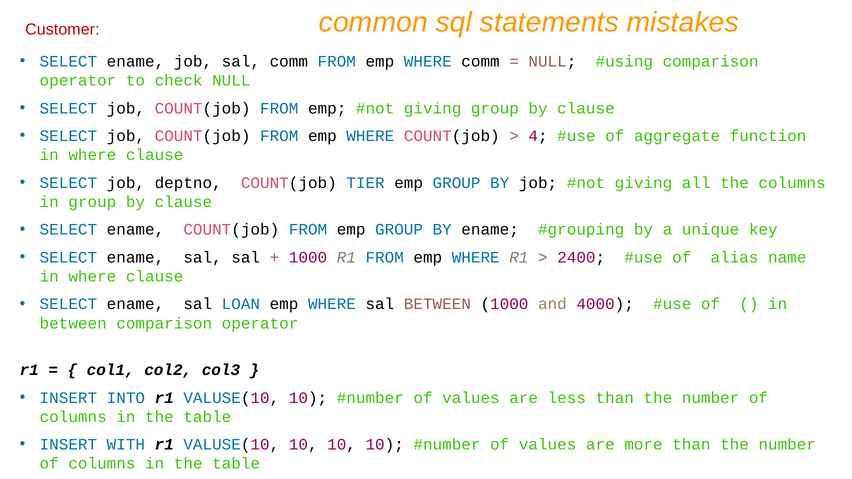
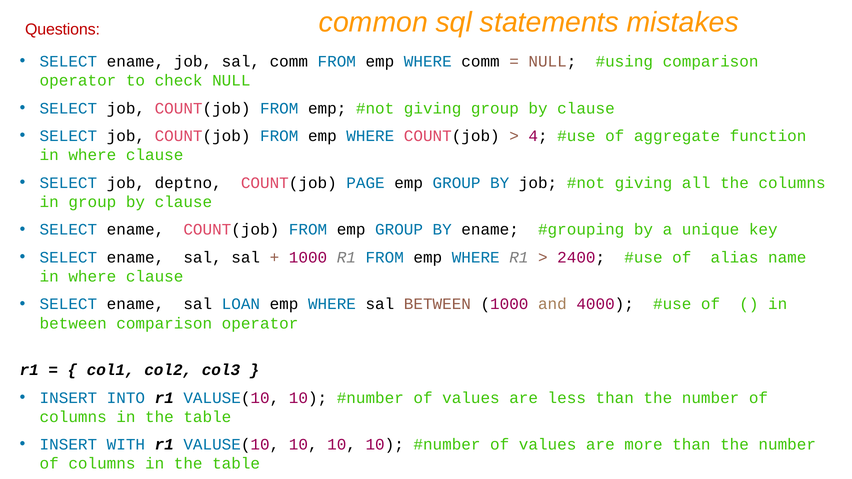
Customer: Customer -> Questions (62, 29)
TIER: TIER -> PAGE (366, 183)
